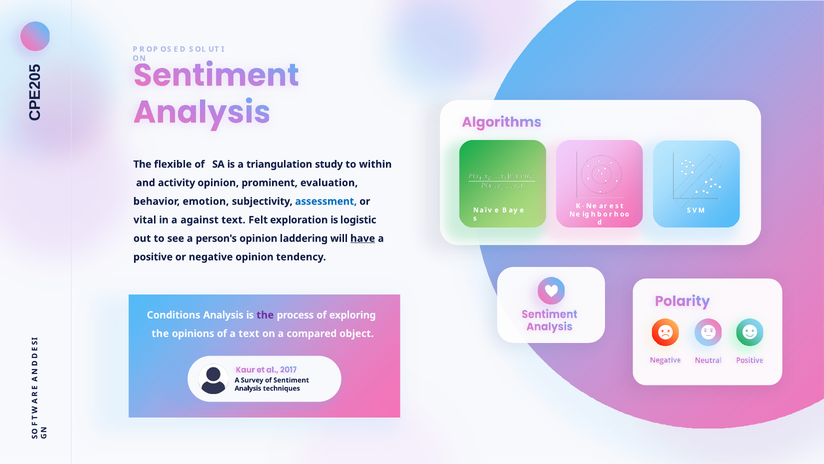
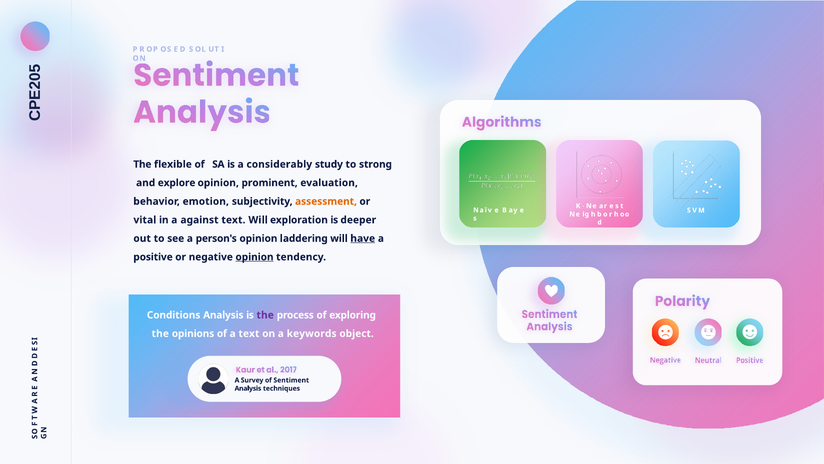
triangulation: triangulation -> considerably (279, 164)
within: within -> strong (376, 164)
activity: activity -> explore (177, 183)
assessment colour: blue -> orange (326, 201)
text Felt: Felt -> Will (258, 220)
logistic: logistic -> deeper (358, 220)
opinion underline: none -> present (255, 257)
compared: compared -> keywords (312, 333)
